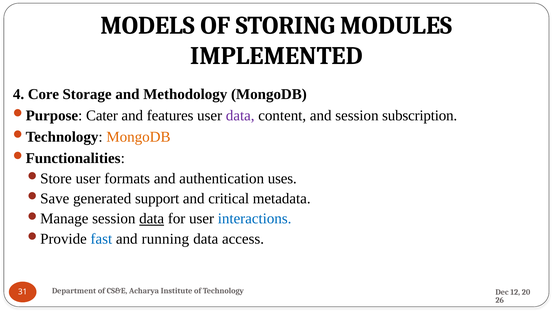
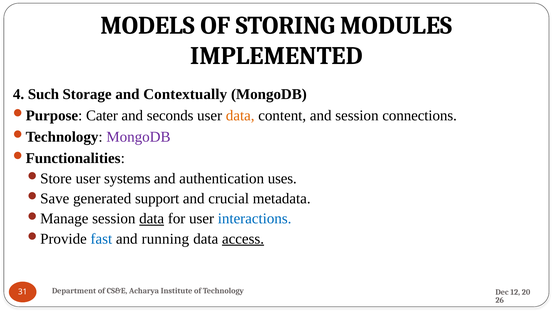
Core: Core -> Such (43, 94)
Methodology: Methodology -> Contextually (185, 94)
features: features -> seconds (170, 116)
data colour: purple -> orange (240, 116)
subscription: subscription -> connections (420, 116)
MongoDB colour: orange -> purple (138, 137)
formats: formats -> systems (127, 178)
critical: critical -> crucial (229, 199)
access underline: none -> present (243, 239)
